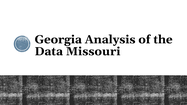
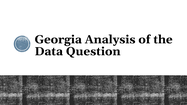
Missouri: Missouri -> Question (93, 51)
